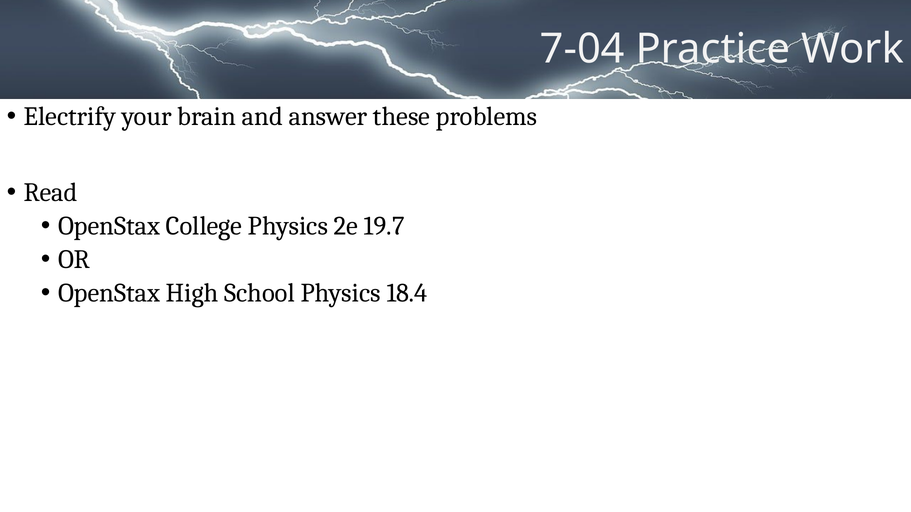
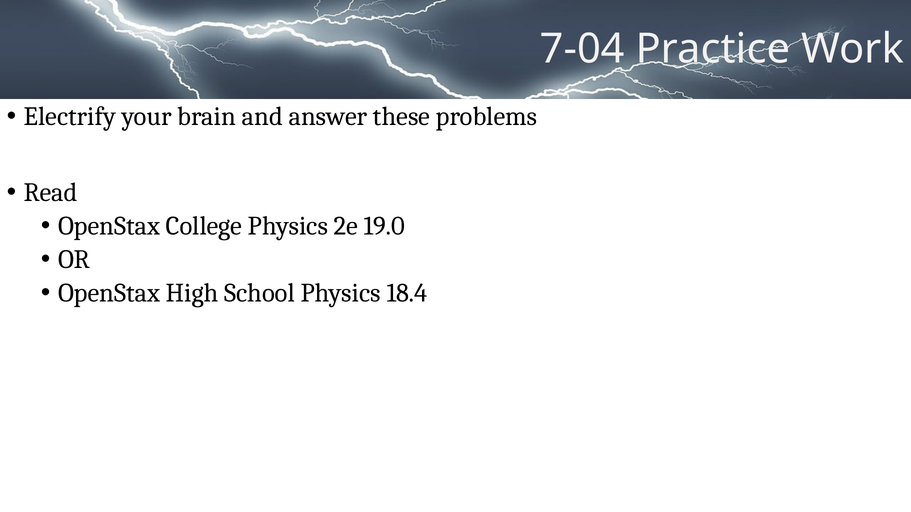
19.7: 19.7 -> 19.0 (384, 226)
